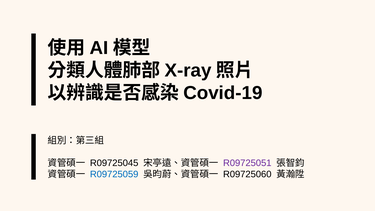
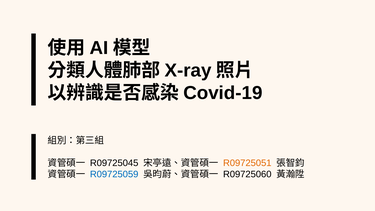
R09725051 colour: purple -> orange (247, 163)
